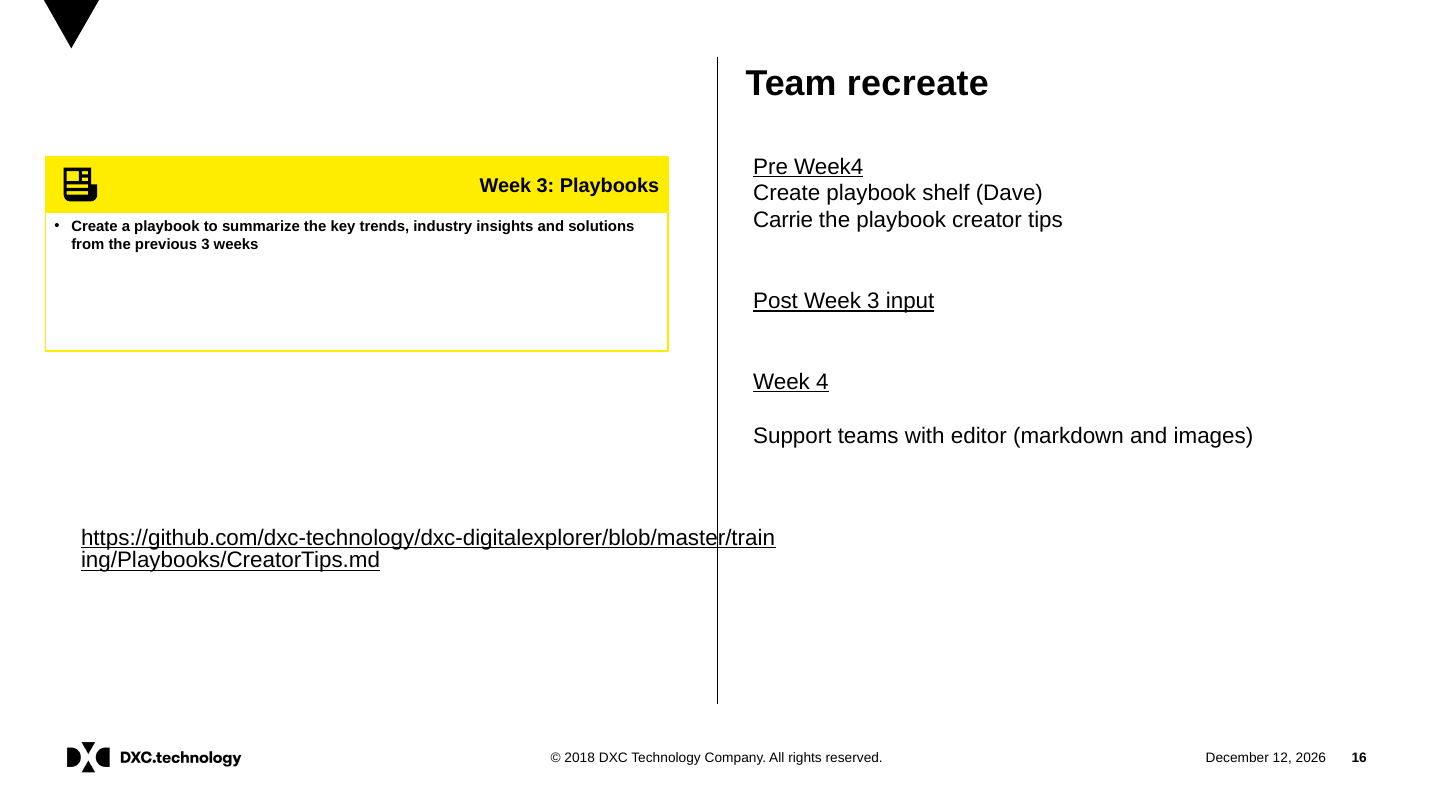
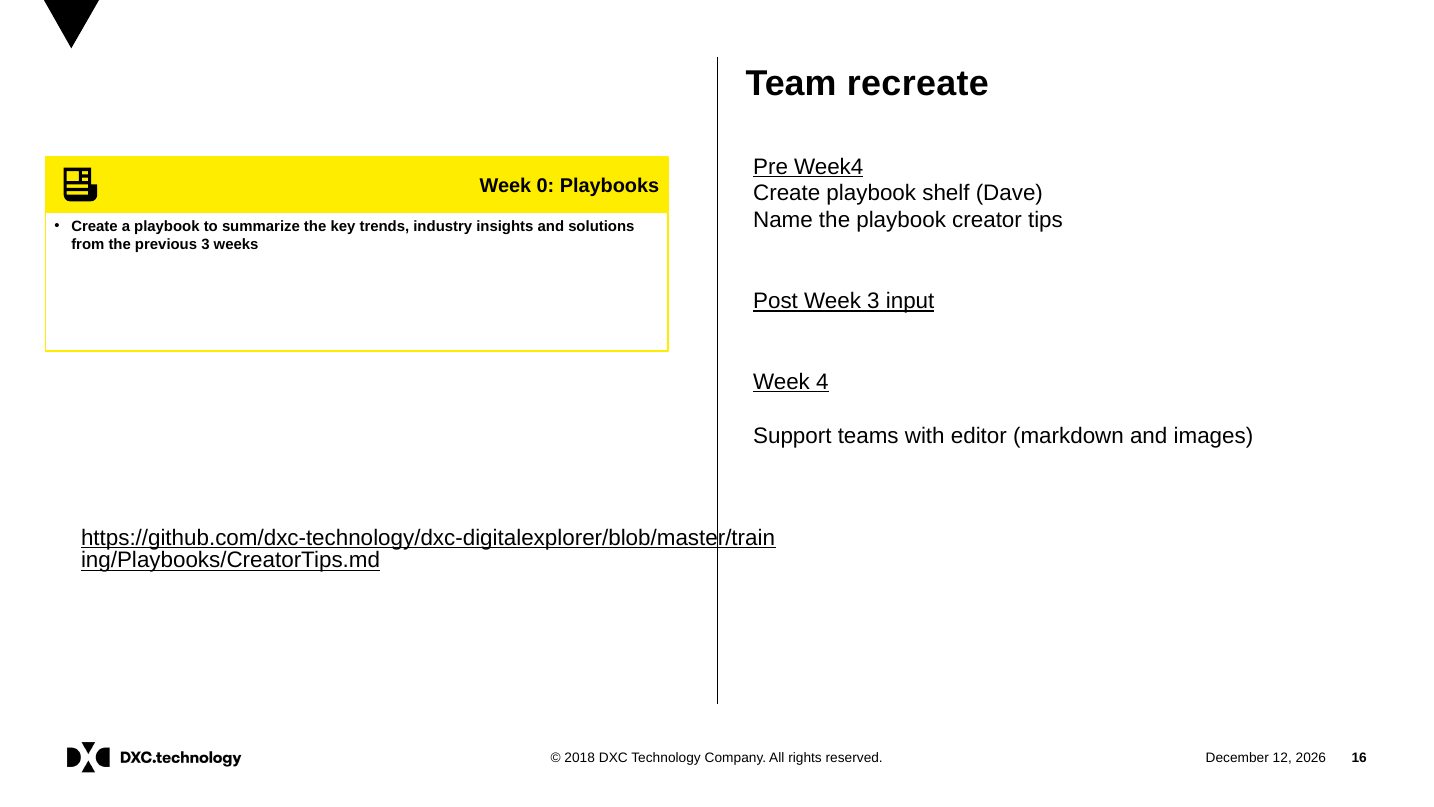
3: 3 -> 0 (545, 186)
Carrie: Carrie -> Name (783, 220)
